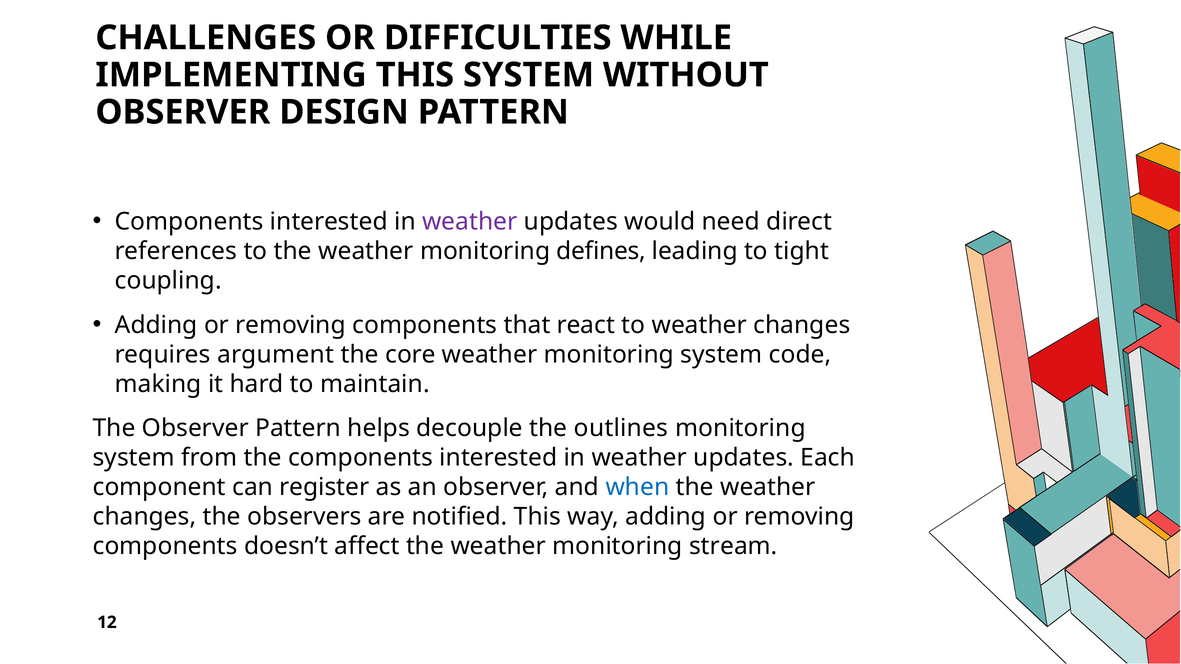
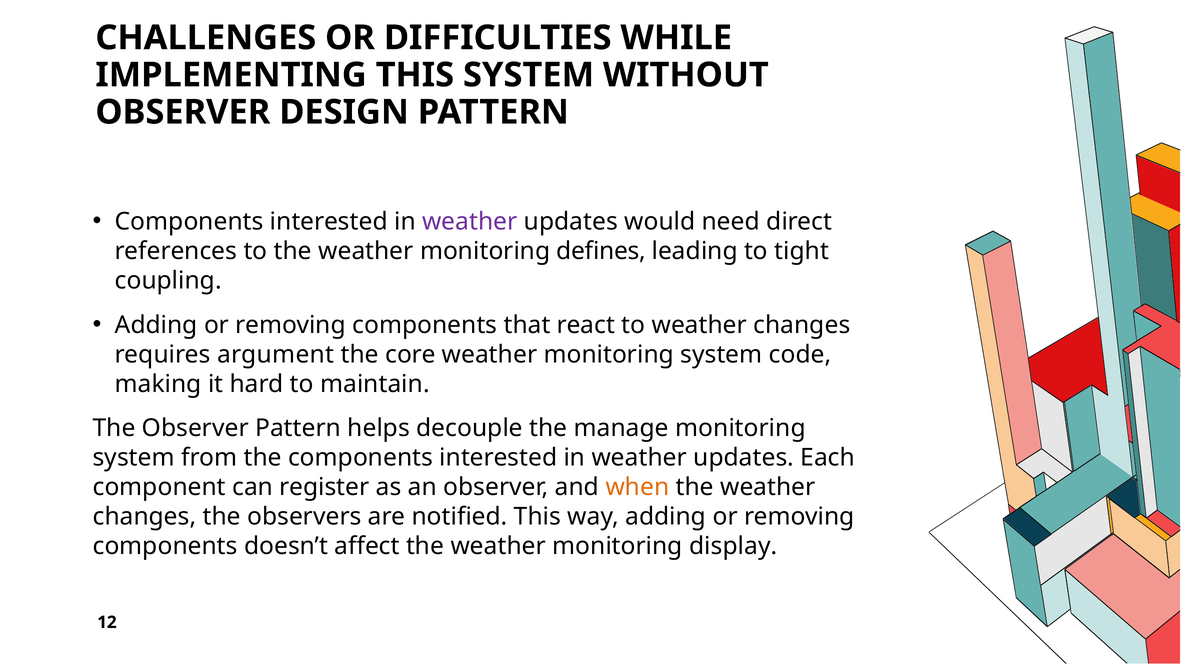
outlines: outlines -> manage (621, 428)
when colour: blue -> orange (637, 487)
stream: stream -> display (733, 547)
